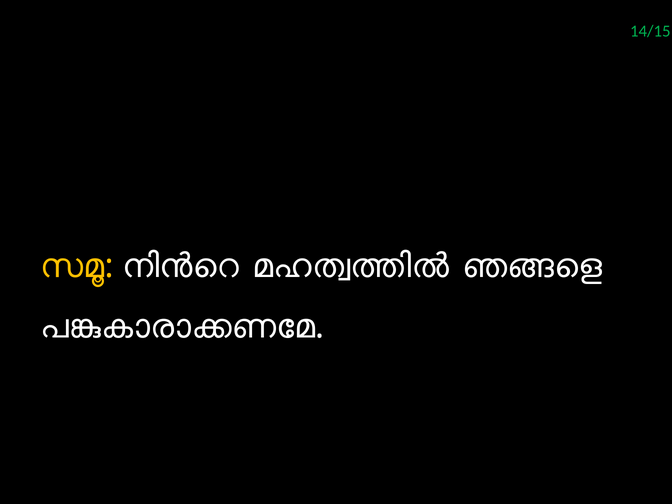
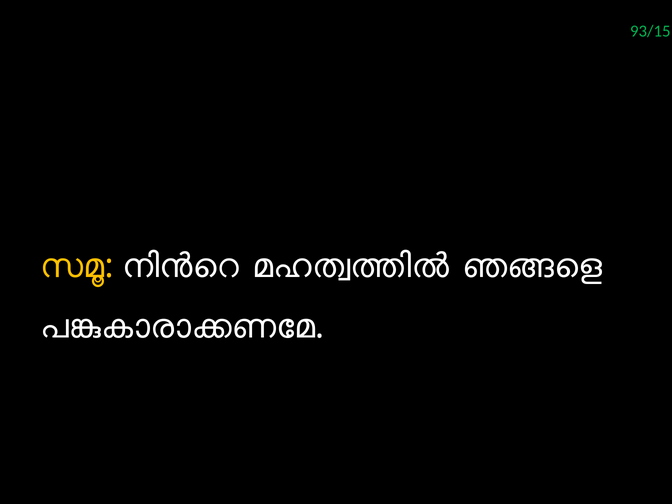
14/15: 14/15 -> 93/15 (650, 31)
